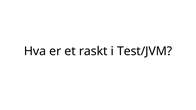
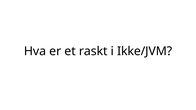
Test/JVM: Test/JVM -> Ikke/JVM (145, 51)
